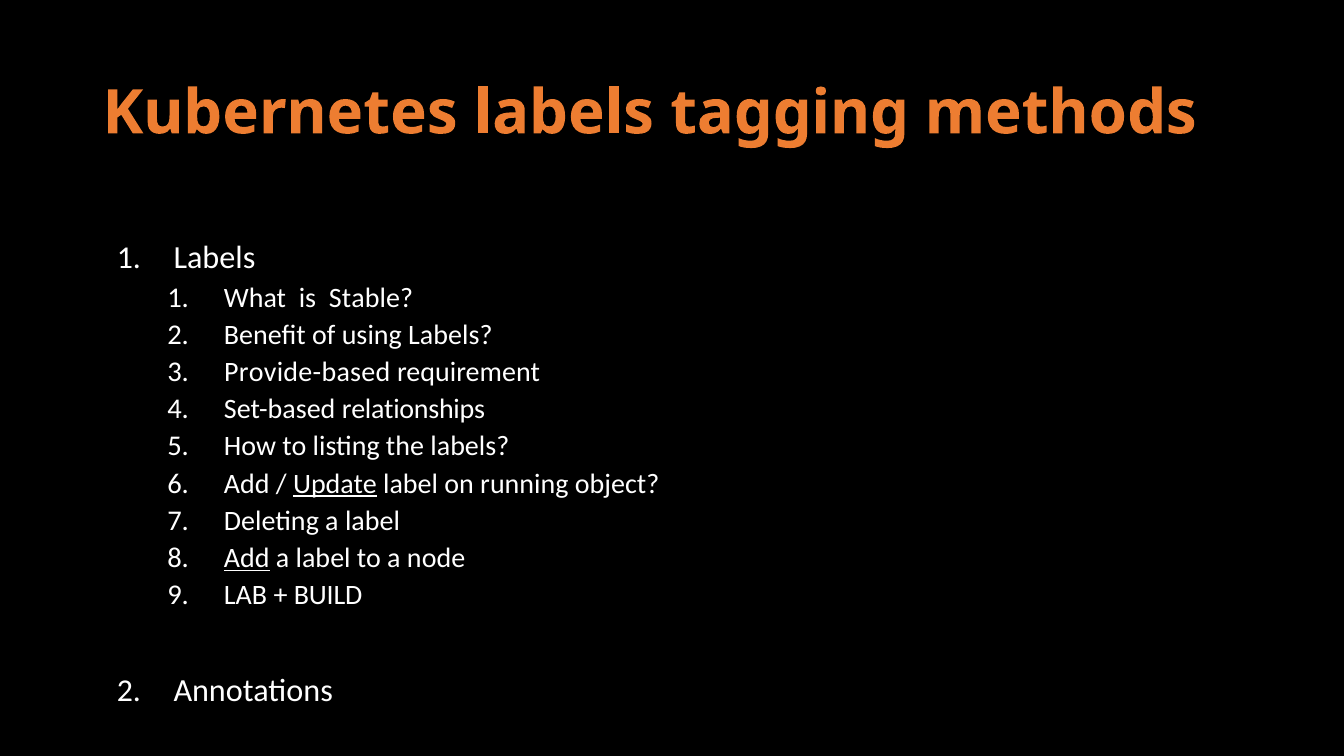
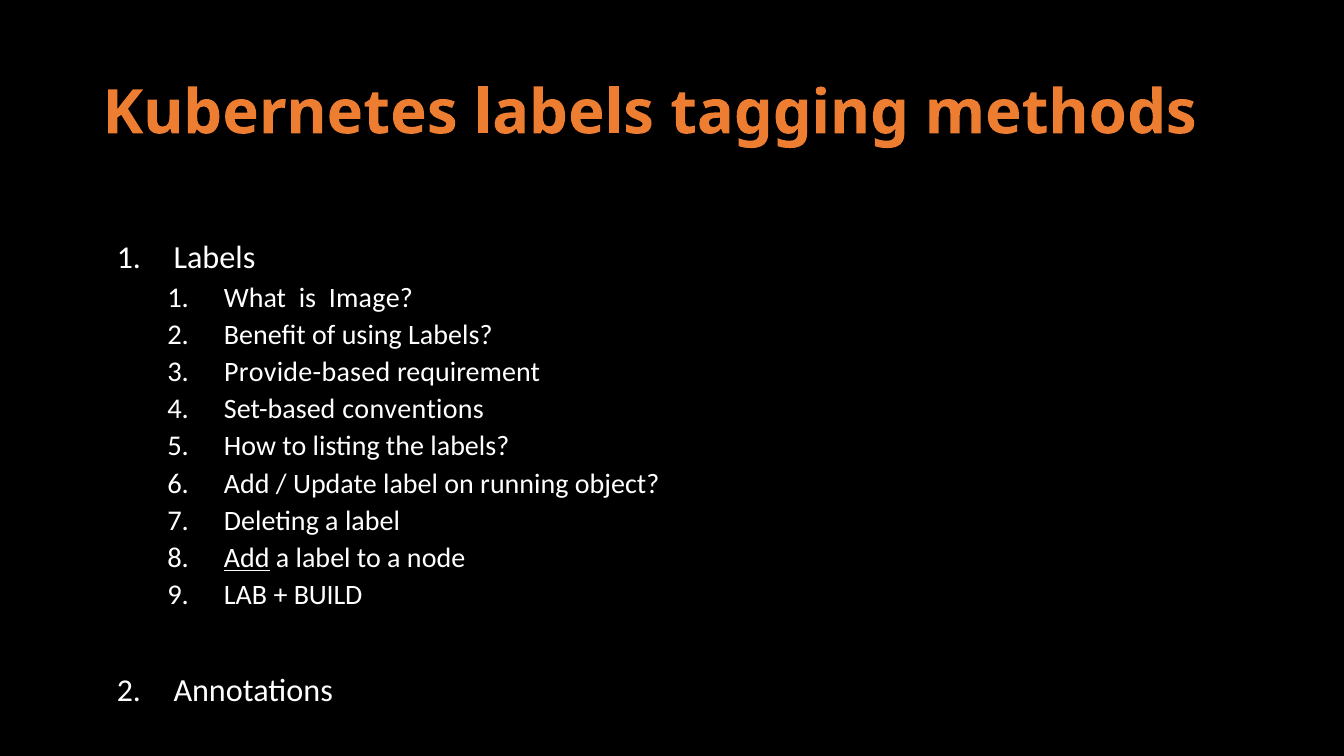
Stable: Stable -> Image (371, 298)
relationships: relationships -> conventions (413, 410)
Update underline: present -> none (335, 484)
